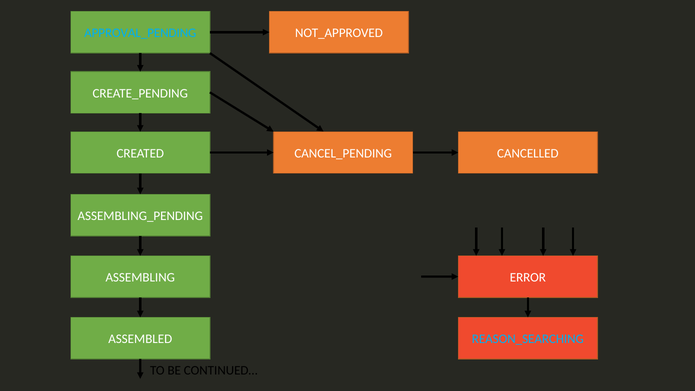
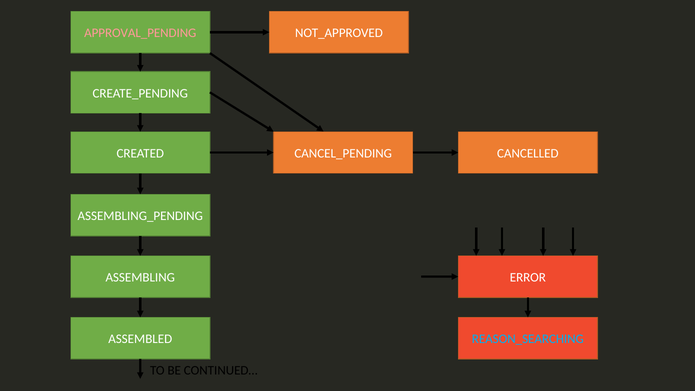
APPROVAL_PENDING colour: light blue -> pink (140, 33)
